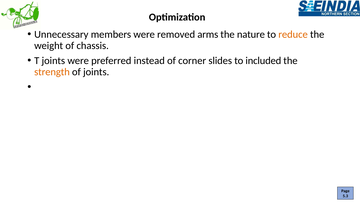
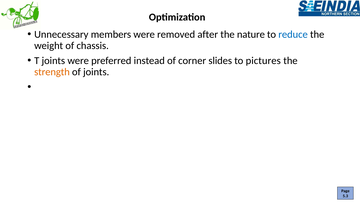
arms: arms -> after (208, 34)
reduce colour: orange -> blue (293, 34)
included: included -> pictures (263, 61)
